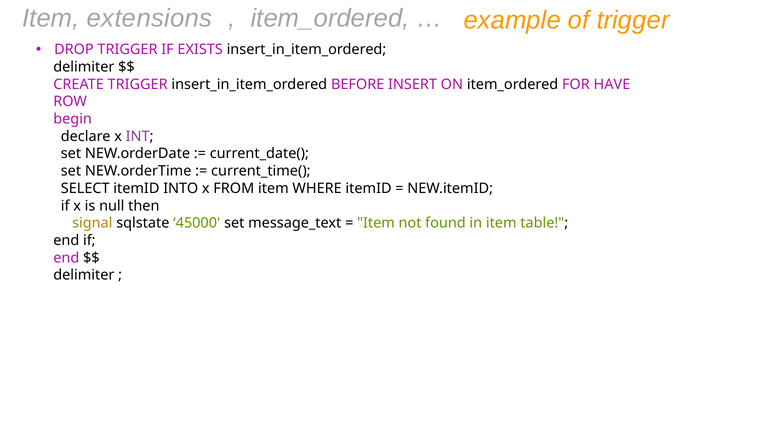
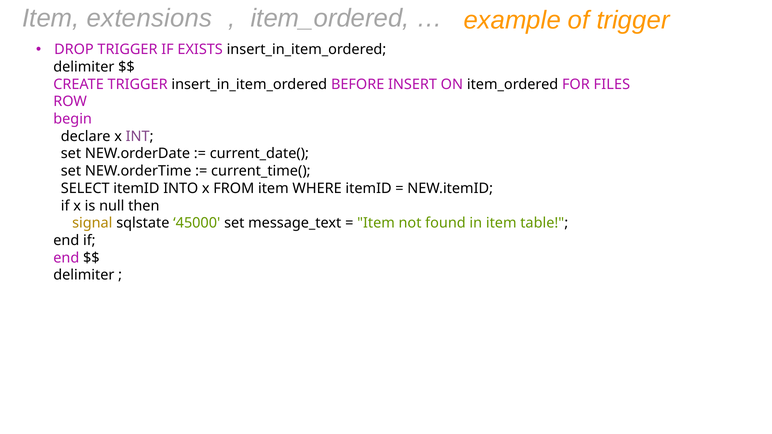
HAVE: HAVE -> FILES (612, 84)
